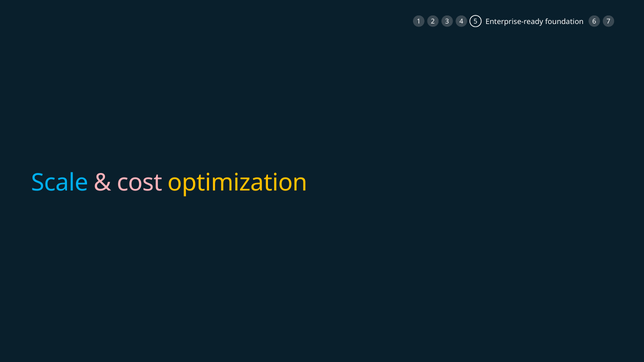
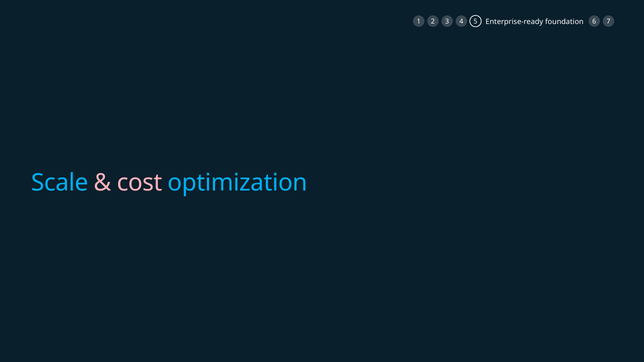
optimization colour: yellow -> light blue (237, 183)
